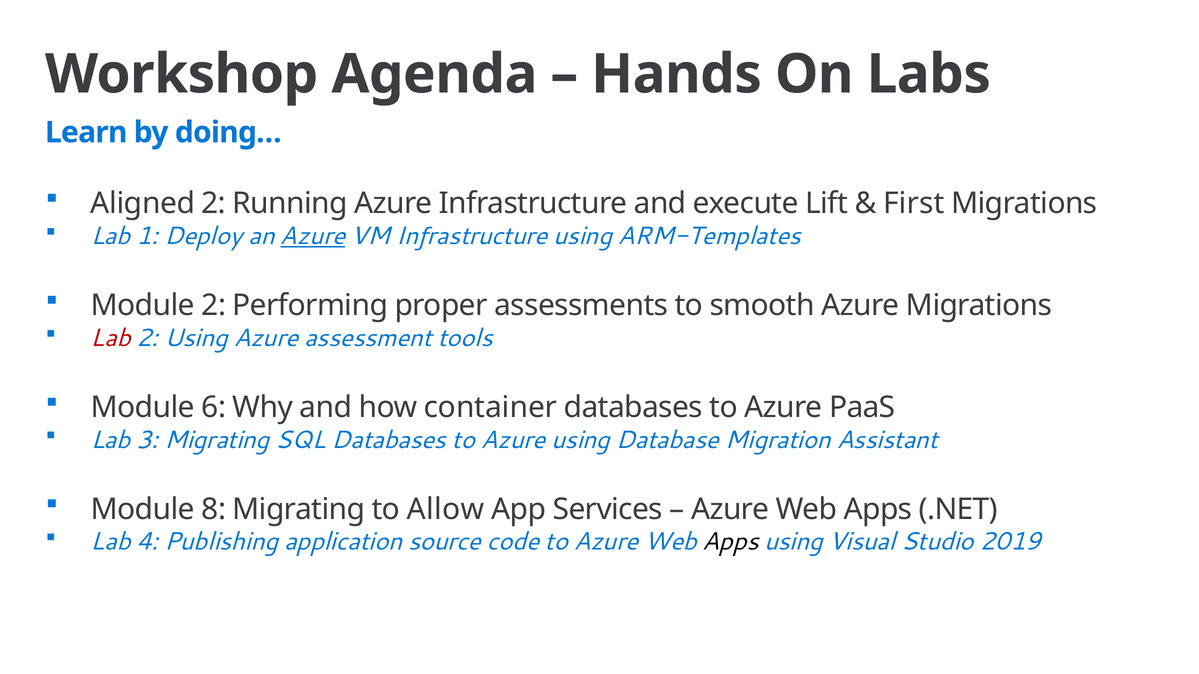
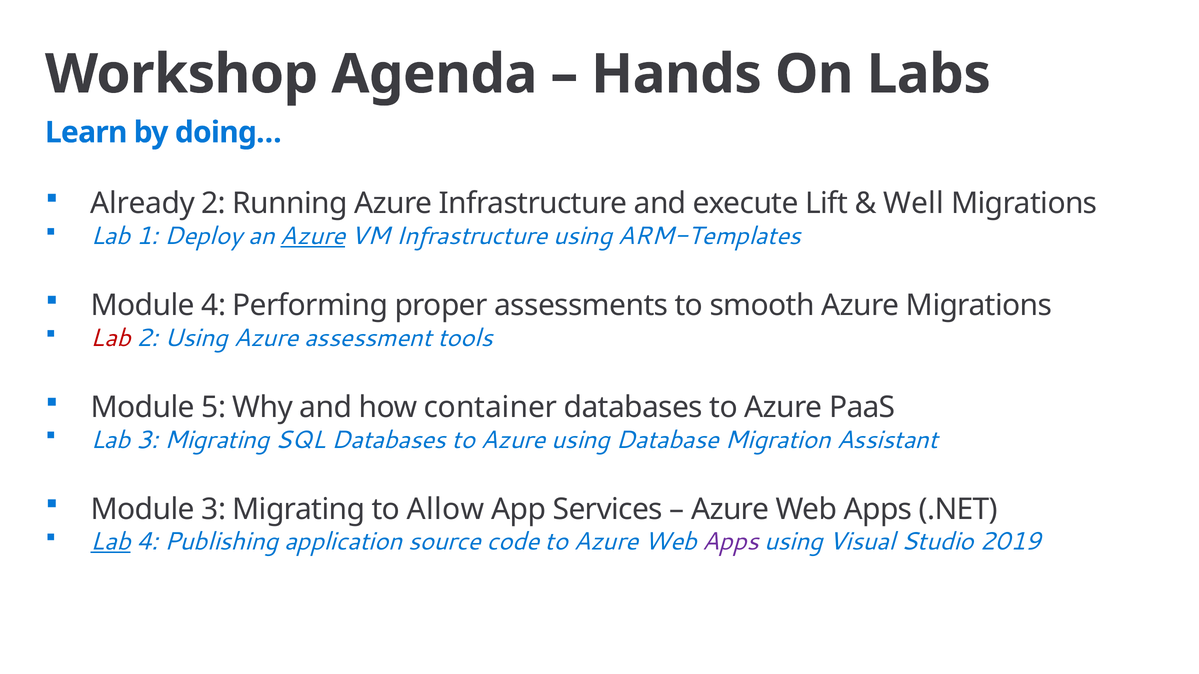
Aligned: Aligned -> Already (143, 204)
First: First -> Well (914, 204)
Module 2: 2 -> 4 (214, 306)
6: 6 -> 5 (214, 408)
Module 8: 8 -> 3 (214, 509)
Lab underline: none -> present (111, 542)
Apps colour: black -> purple (731, 542)
